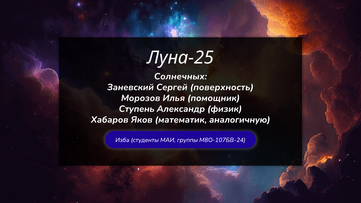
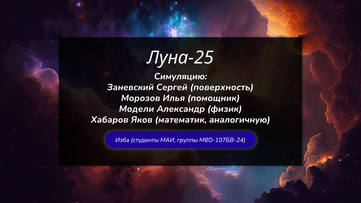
Солнечных: Солнечных -> Симуляцию (181, 76)
Ступень: Ступень -> Модели (137, 109)
